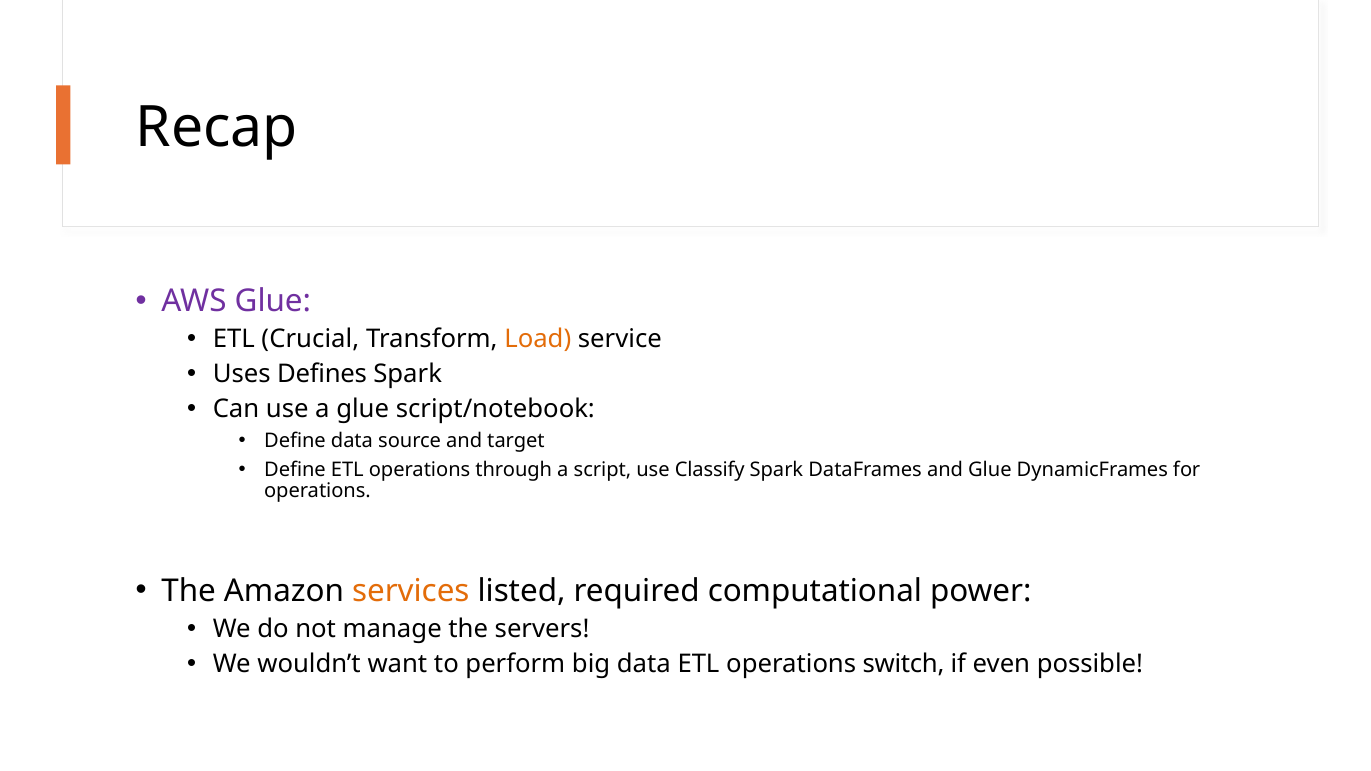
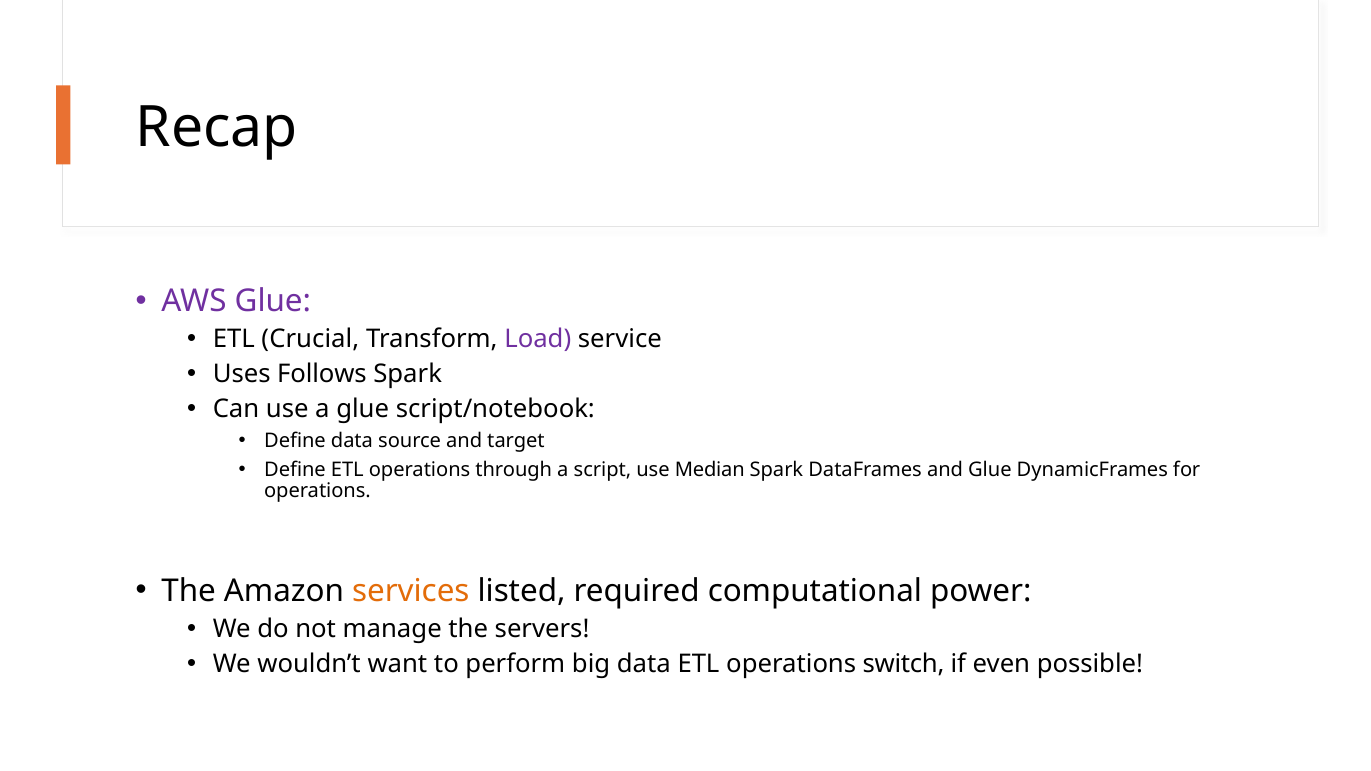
Load colour: orange -> purple (538, 339)
Defines: Defines -> Follows (322, 374)
Classify: Classify -> Median (710, 470)
